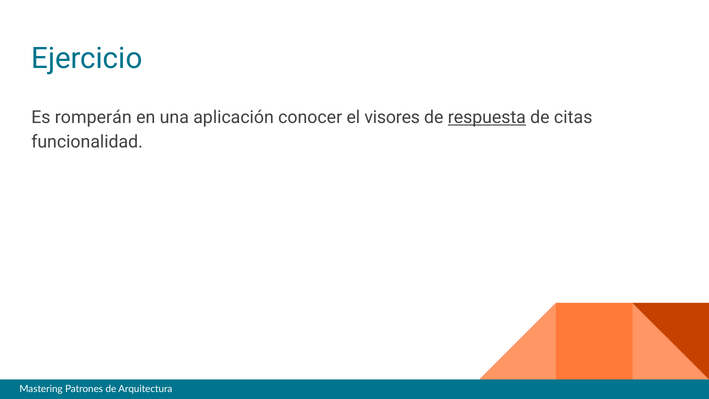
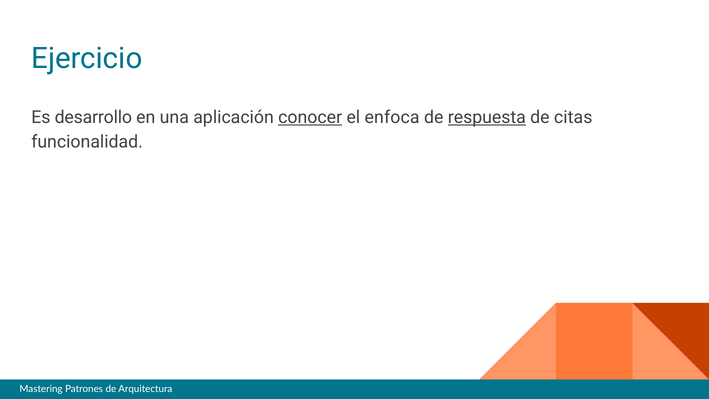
romperán: romperán -> desarrollo (93, 118)
conocer underline: none -> present (310, 118)
visores: visores -> enfoca (392, 118)
